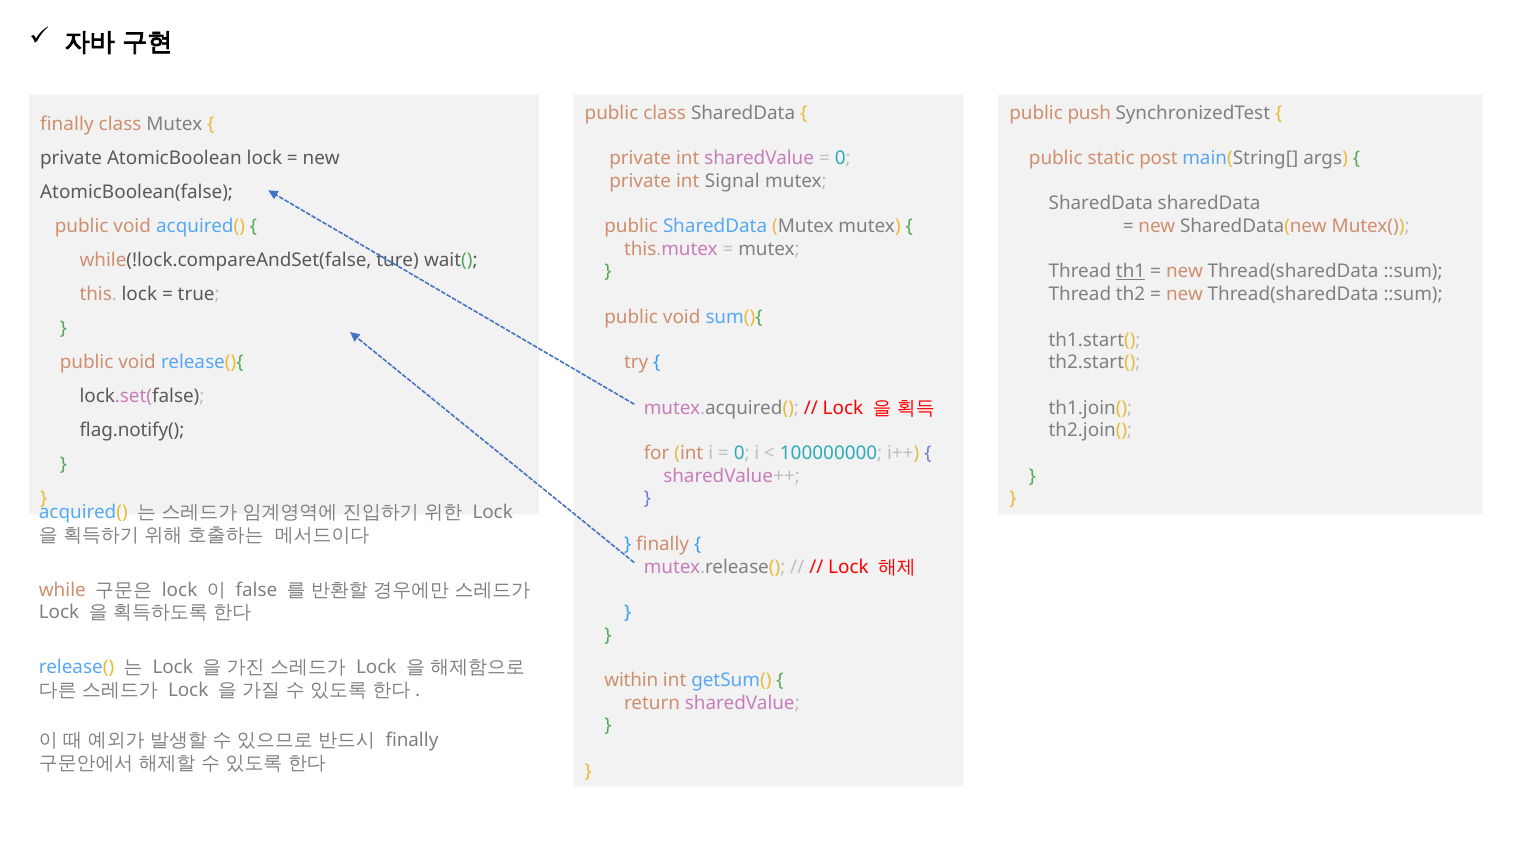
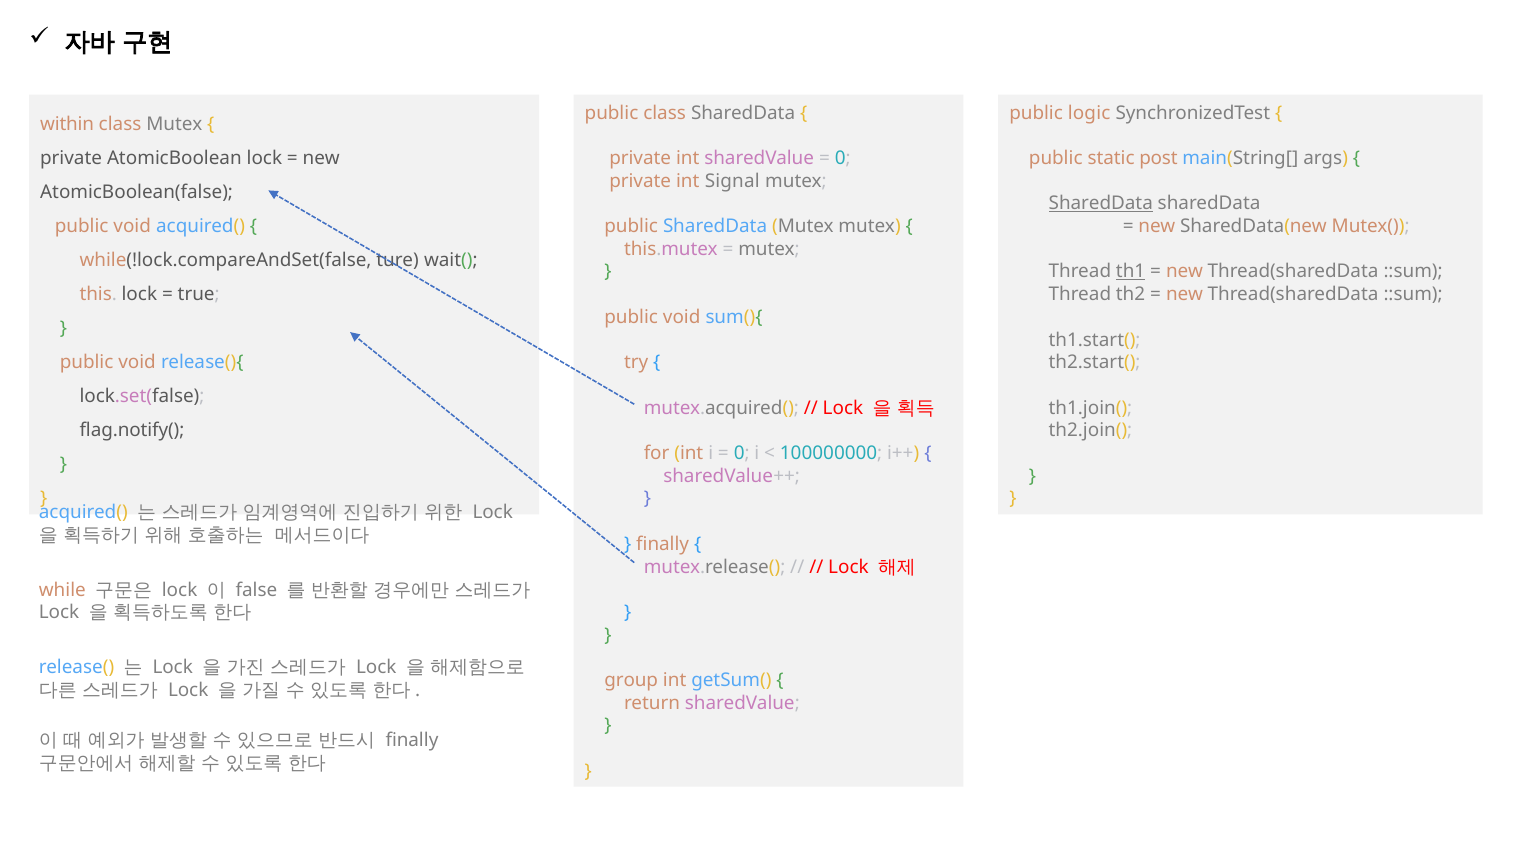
push: push -> logic (1089, 113)
finally: finally -> within (67, 124)
SharedData underline: none -> present (1101, 204)
within: within -> group (631, 680)
